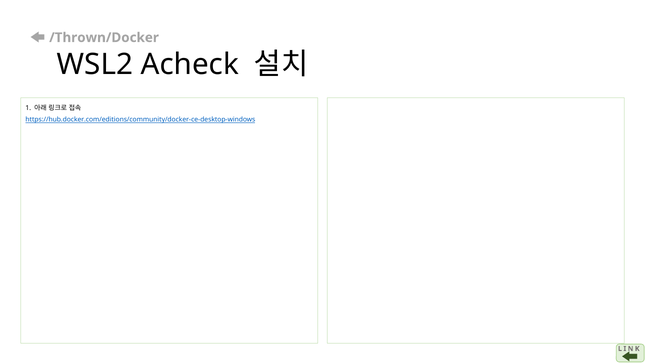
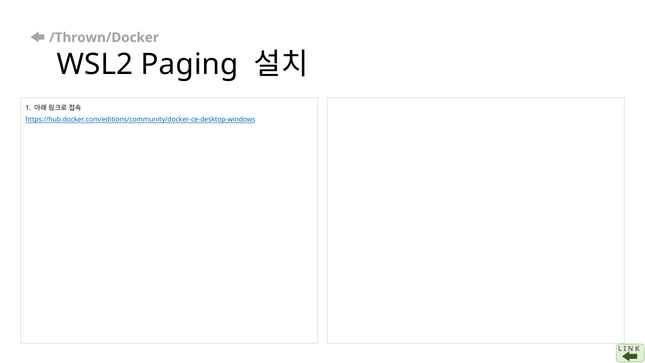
Acheck: Acheck -> Paging (190, 65)
